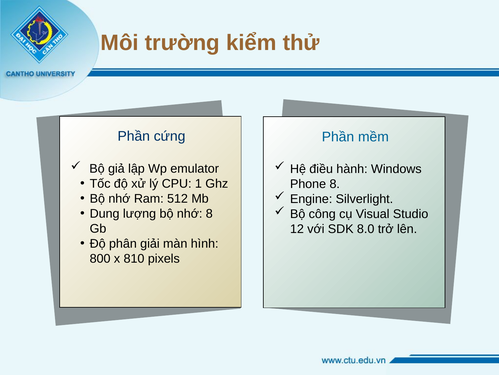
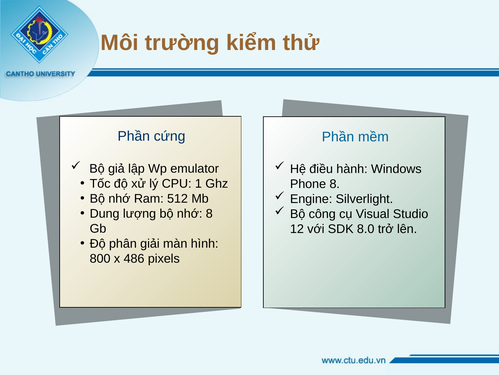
810: 810 -> 486 (134, 258)
